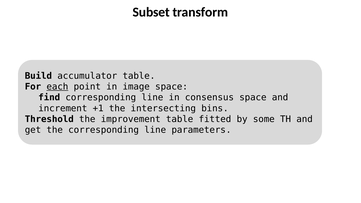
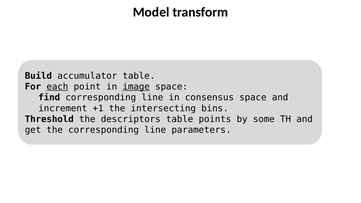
Subset: Subset -> Model (151, 12)
image underline: none -> present (136, 87)
improvement: improvement -> descriptors (131, 119)
fitted: fitted -> points (215, 119)
